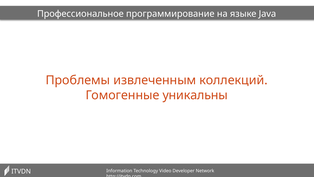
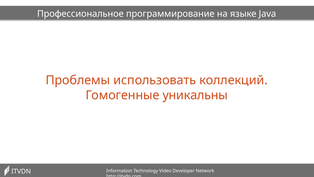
извлеченным: извлеченным -> использовать (155, 80)
